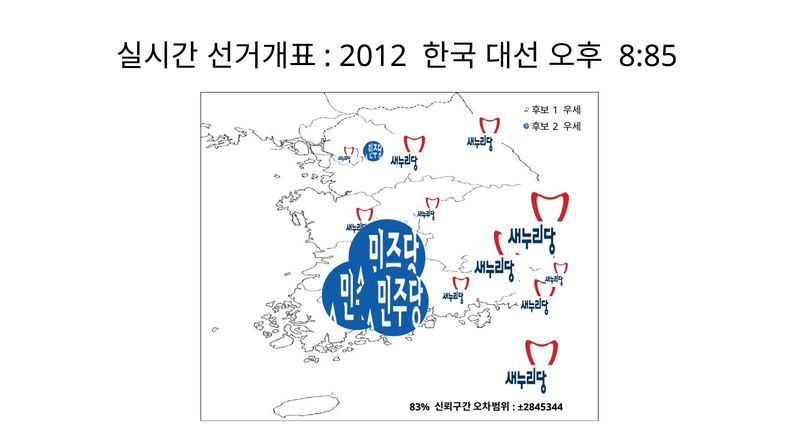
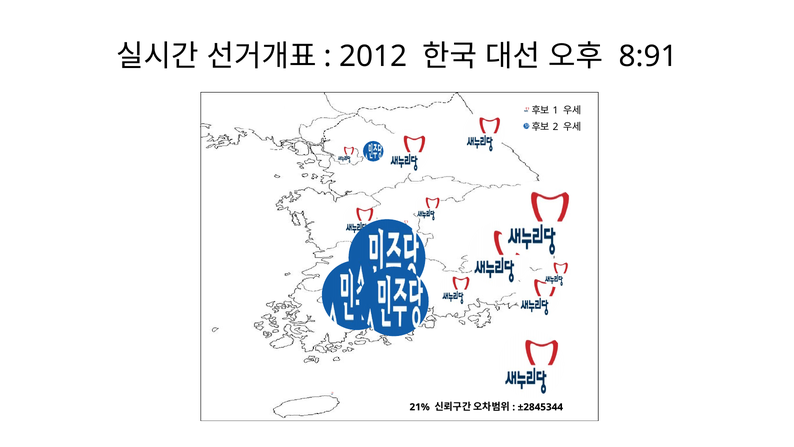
8:85: 8:85 -> 8:91 (648, 57)
83%: 83% -> 21% (420, 407)
